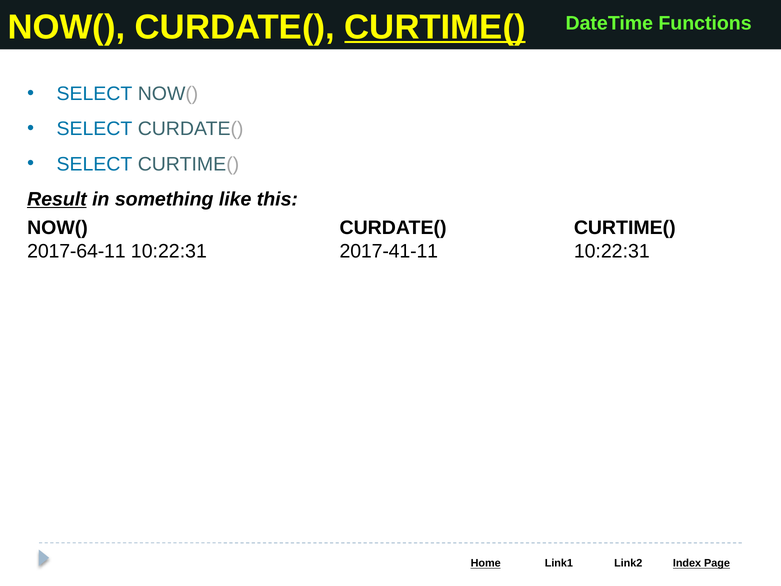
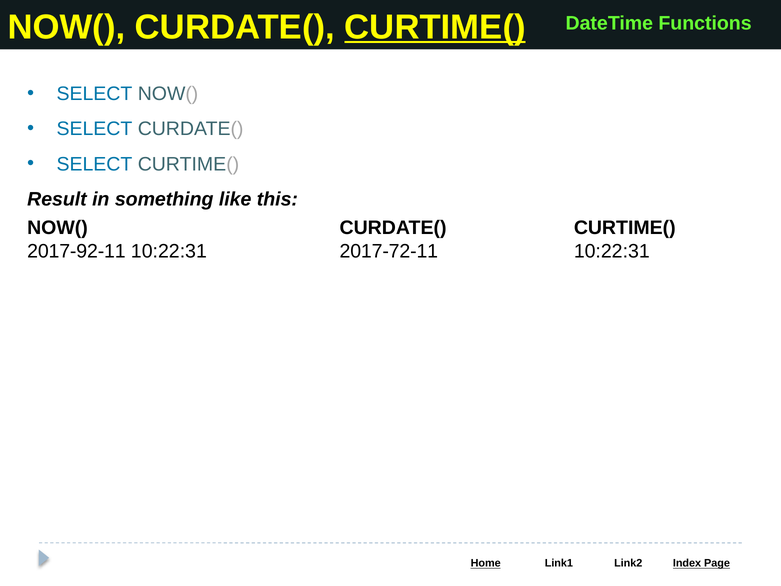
Result underline: present -> none (57, 199)
2017-64-11: 2017-64-11 -> 2017-92-11 (76, 251)
2017-41-11: 2017-41-11 -> 2017-72-11 (389, 251)
